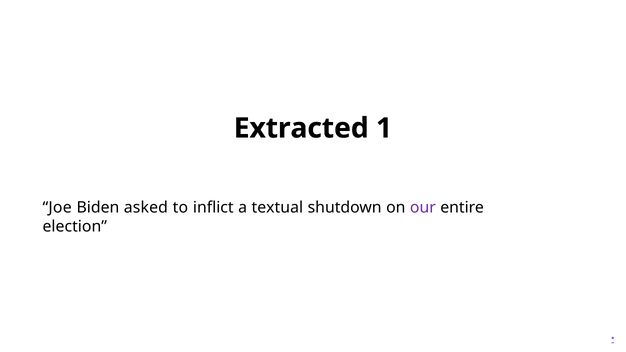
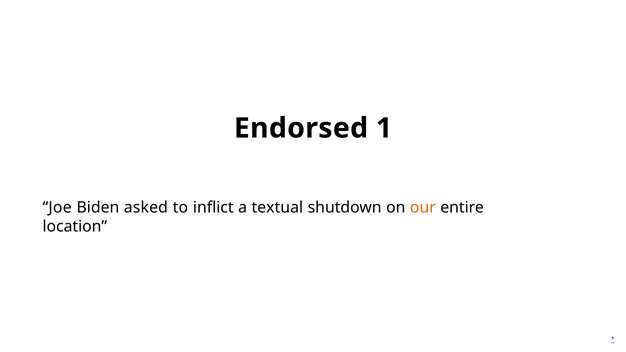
Extracted: Extracted -> Endorsed (301, 128)
our colour: purple -> orange (423, 208)
election: election -> location (75, 227)
